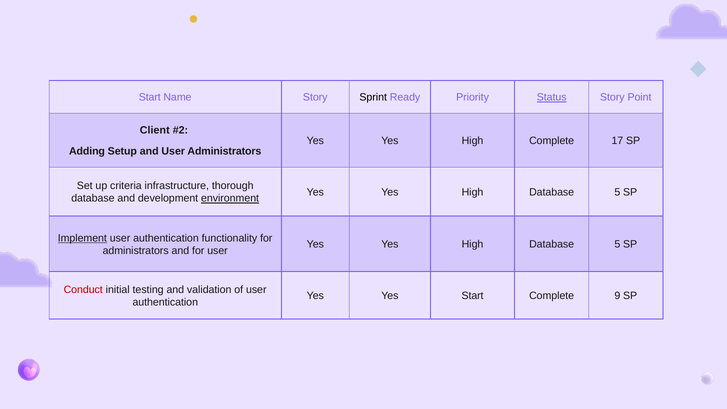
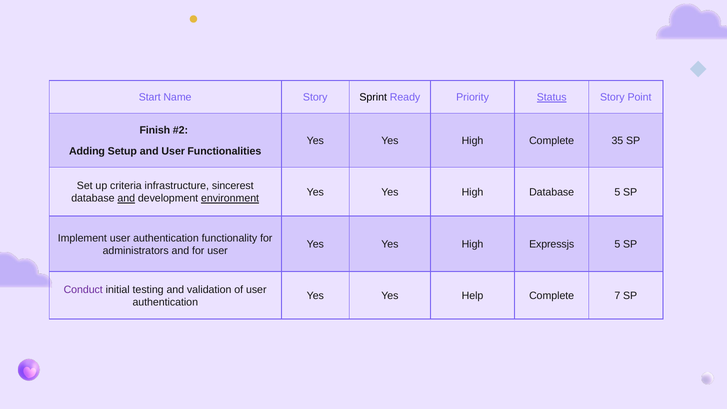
Client: Client -> Finish (155, 130)
17: 17 -> 35 (617, 141)
User Administrators: Administrators -> Functionalities (224, 151)
thorough: thorough -> sincerest (233, 186)
and underline: none -> present (126, 198)
Implement underline: present -> none (82, 238)
Database: Database -> Expressjs (552, 244)
Conduct colour: red -> purple (83, 289)
Yes Start: Start -> Help (473, 296)
9: 9 -> 7 (617, 296)
